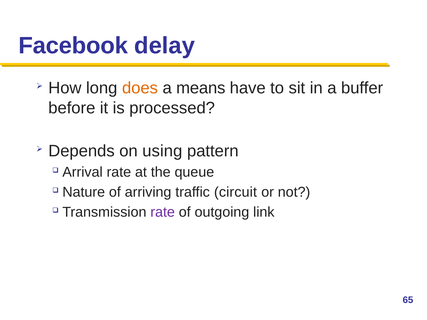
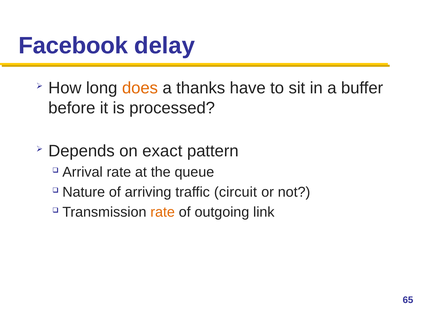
means: means -> thanks (201, 88)
using: using -> exact (162, 151)
rate colour: purple -> orange (163, 212)
